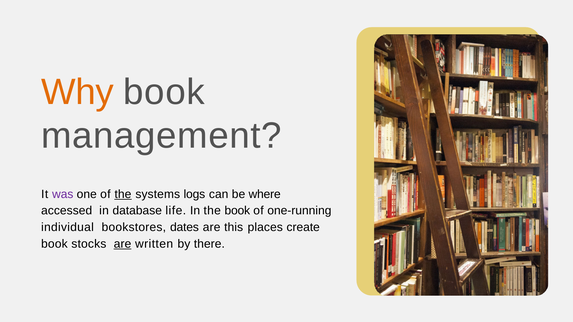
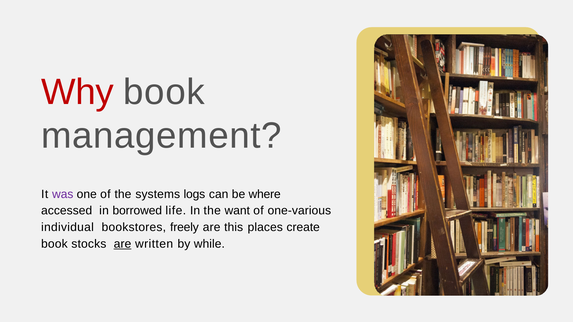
Why colour: orange -> red (77, 92)
the underline: present -> none (123, 194)
database: database -> borrowed (137, 211)
the book: book -> want (237, 211)
one-running: one-running -> one-various (299, 211)
dates: dates -> freely (184, 228)
there: there -> while (209, 244)
